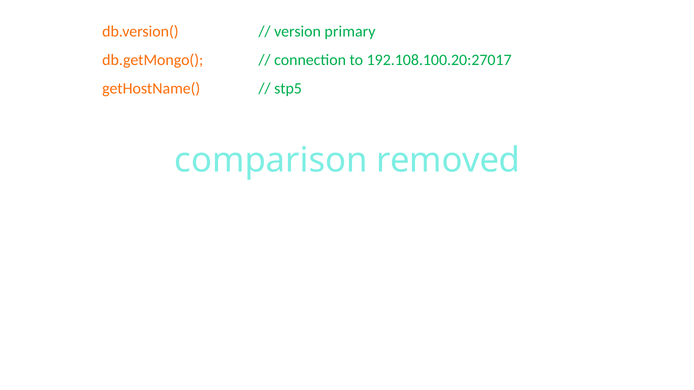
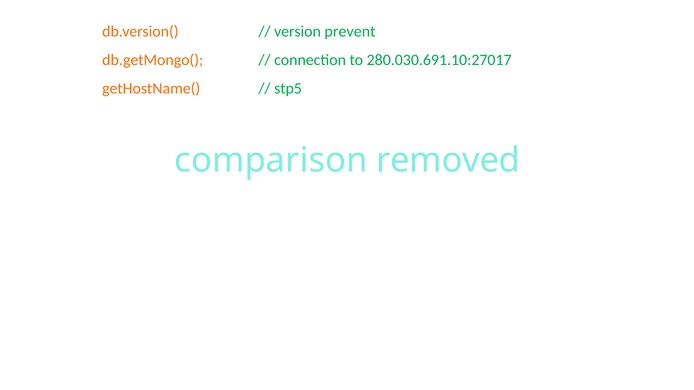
primary: primary -> prevent (350, 31)
192.108.100.20:27017: 192.108.100.20:27017 -> 280.030.691.10:27017 (439, 60)
